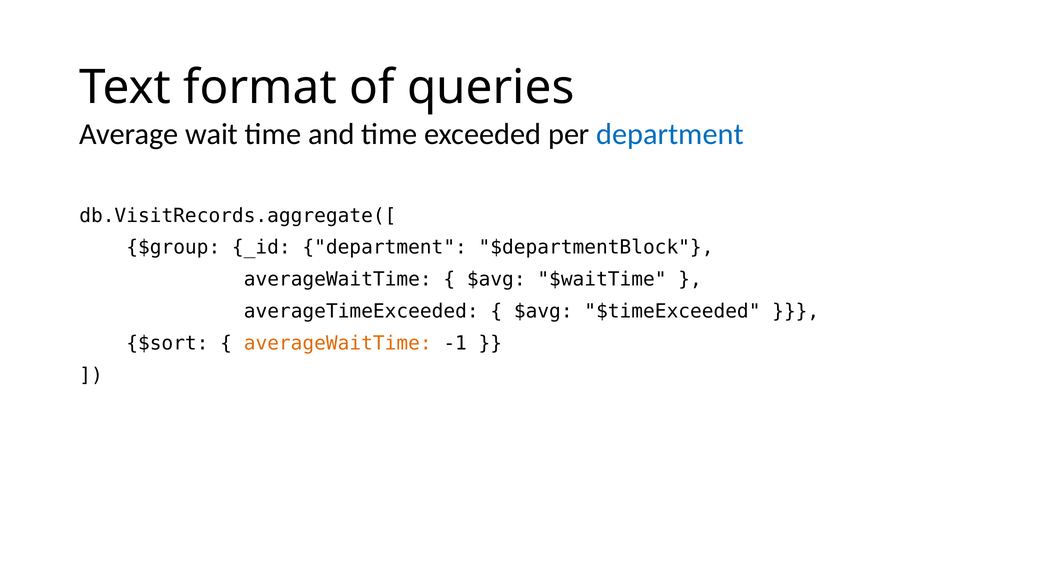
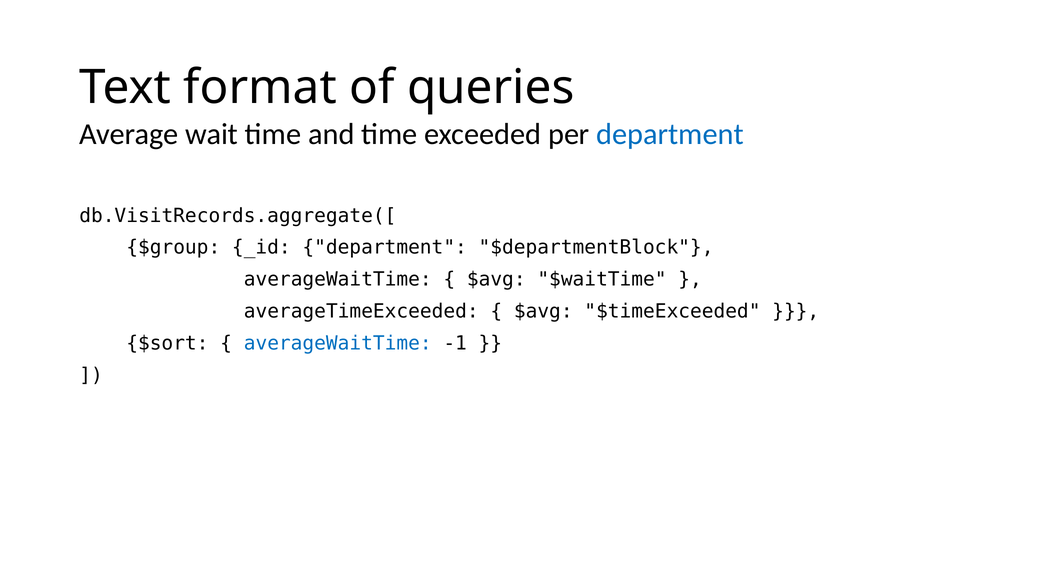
averageWaitTime colour: orange -> blue (338, 343)
